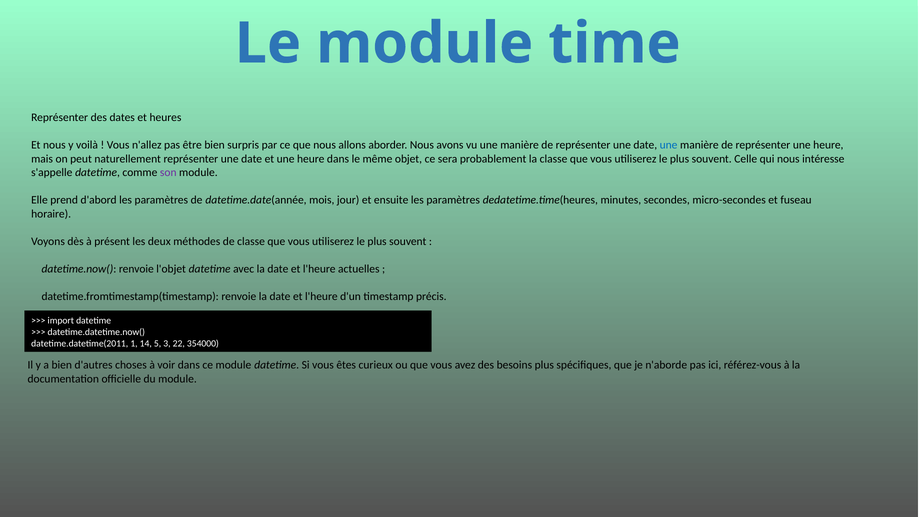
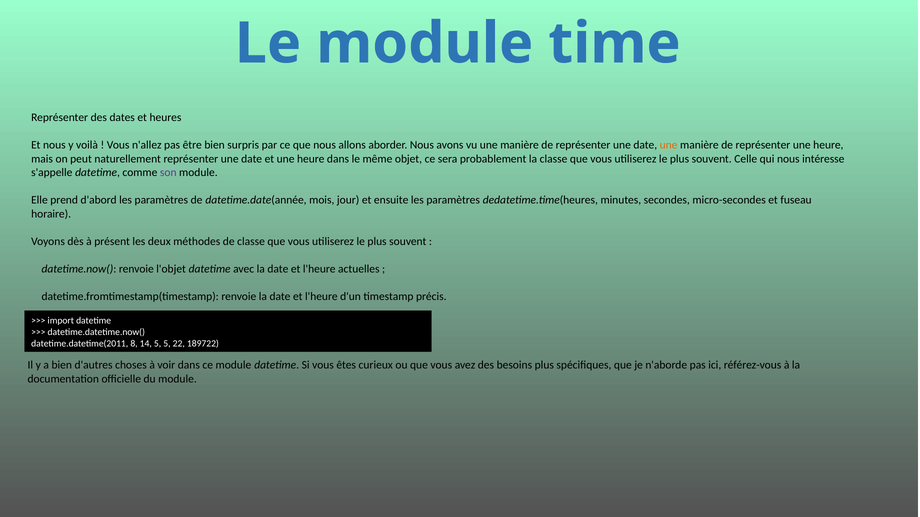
une colour: blue -> orange (669, 145)
1: 1 -> 8 (134, 344)
5 3: 3 -> 5 (167, 344)
354000: 354000 -> 189722 (203, 344)
